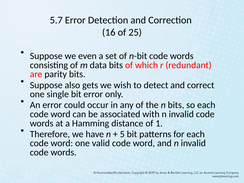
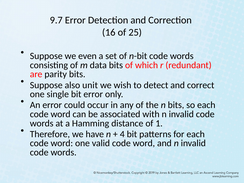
5.7: 5.7 -> 9.7 (56, 20)
gets: gets -> unit (90, 85)
5: 5 -> 4 (122, 134)
